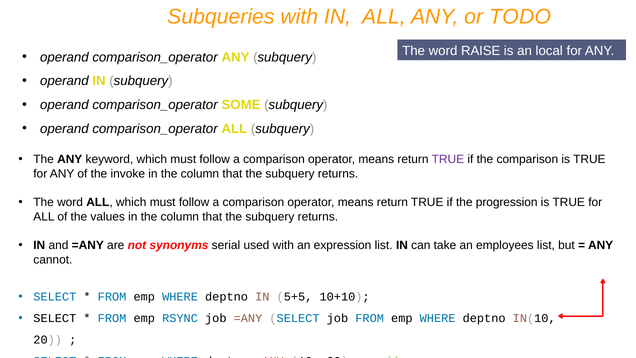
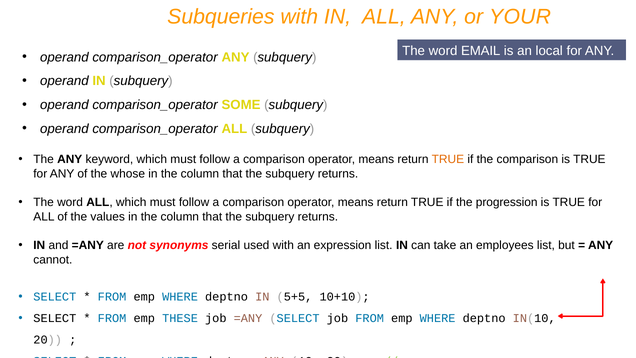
TODO: TODO -> YOUR (520, 17)
RAISE: RAISE -> EMAIL (481, 51)
TRUE colour: purple -> orange (448, 159)
invoke: invoke -> whose (128, 174)
RSYNC: RSYNC -> THESE (180, 318)
